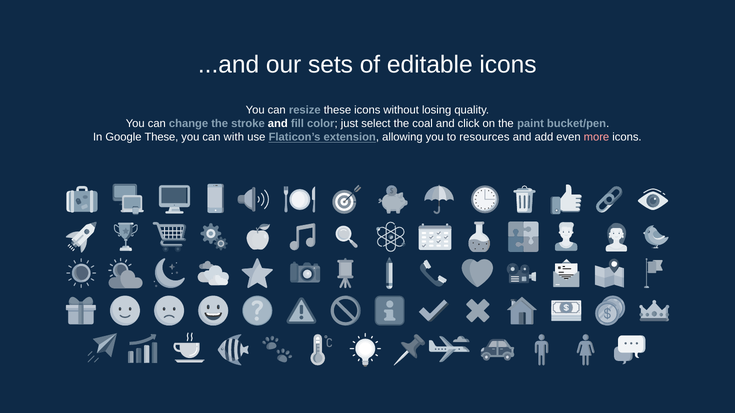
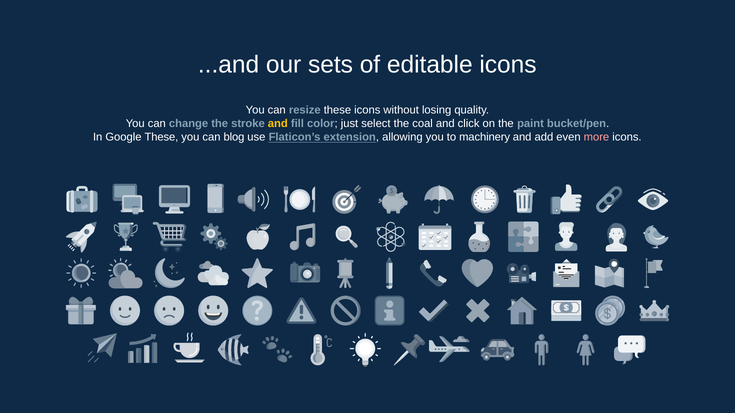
and colour: white -> yellow (278, 124)
with: with -> blog (234, 137)
resources: resources -> machinery (485, 137)
